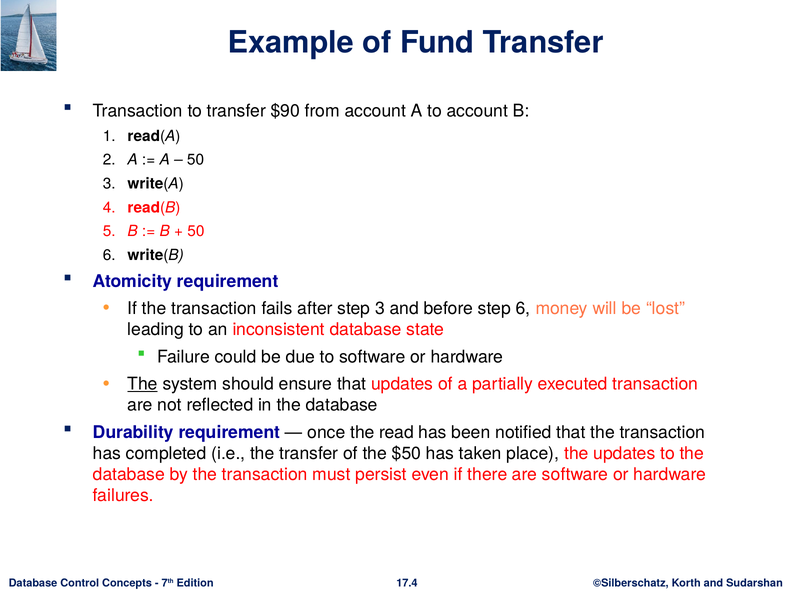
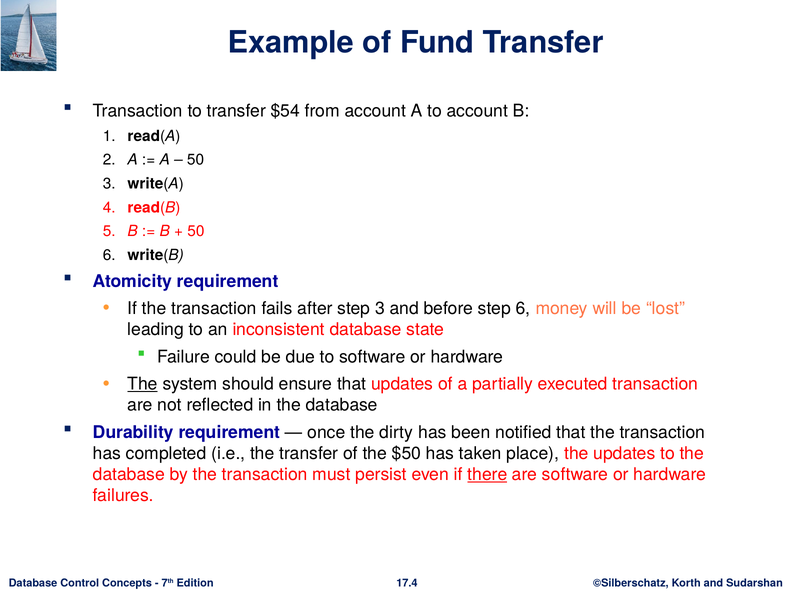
$90: $90 -> $54 (285, 111)
read: read -> dirty (396, 433)
there underline: none -> present (487, 475)
